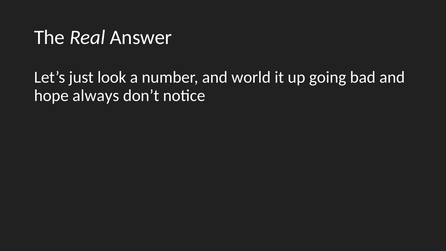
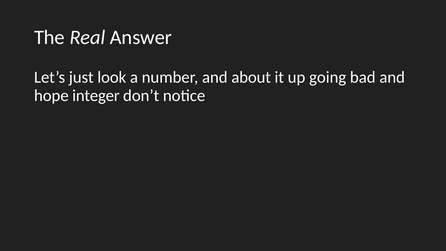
world: world -> about (251, 77)
always: always -> integer (96, 95)
